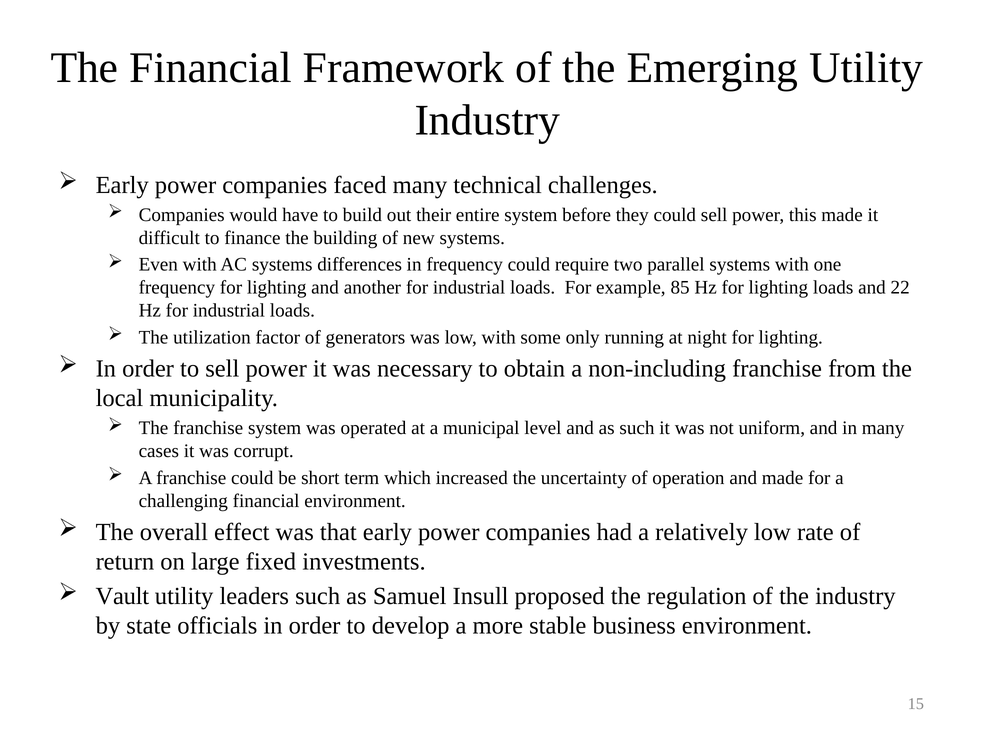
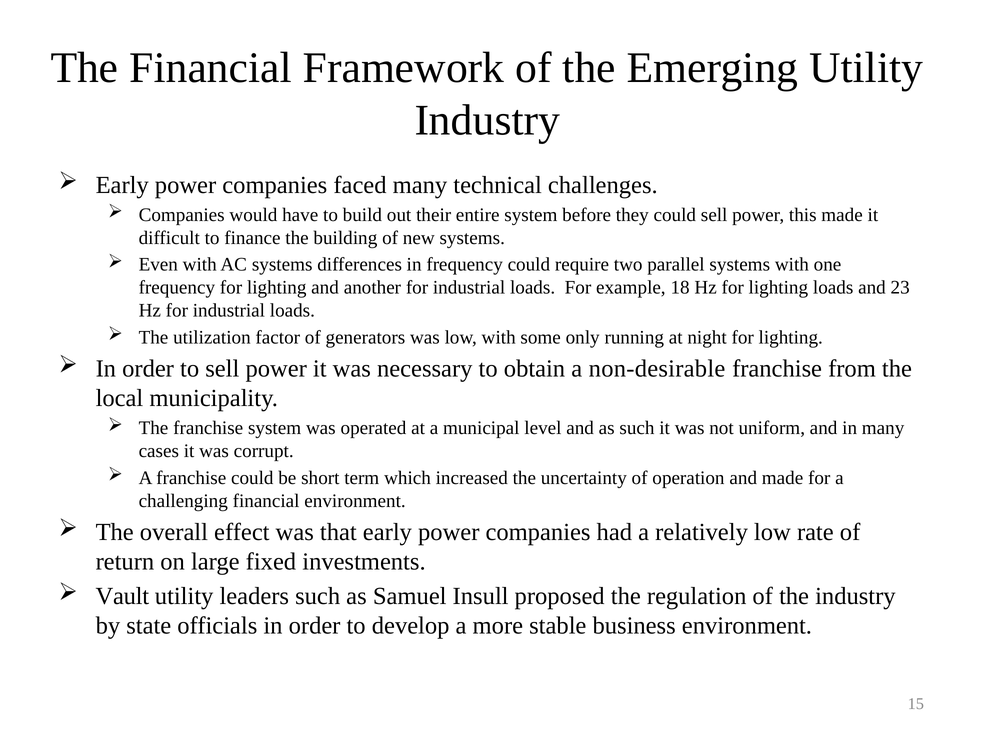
85: 85 -> 18 (680, 288)
22: 22 -> 23 (900, 288)
non-including: non-including -> non-desirable (657, 369)
